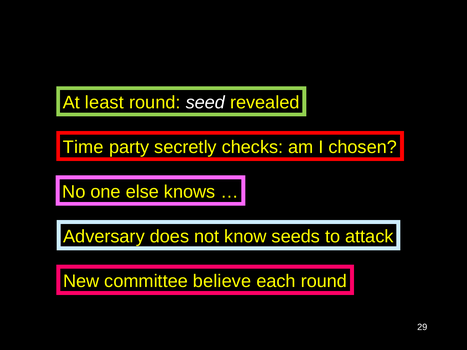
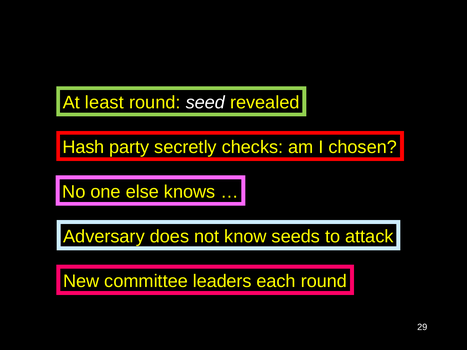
Time: Time -> Hash (83, 147)
believe: believe -> leaders (222, 281)
